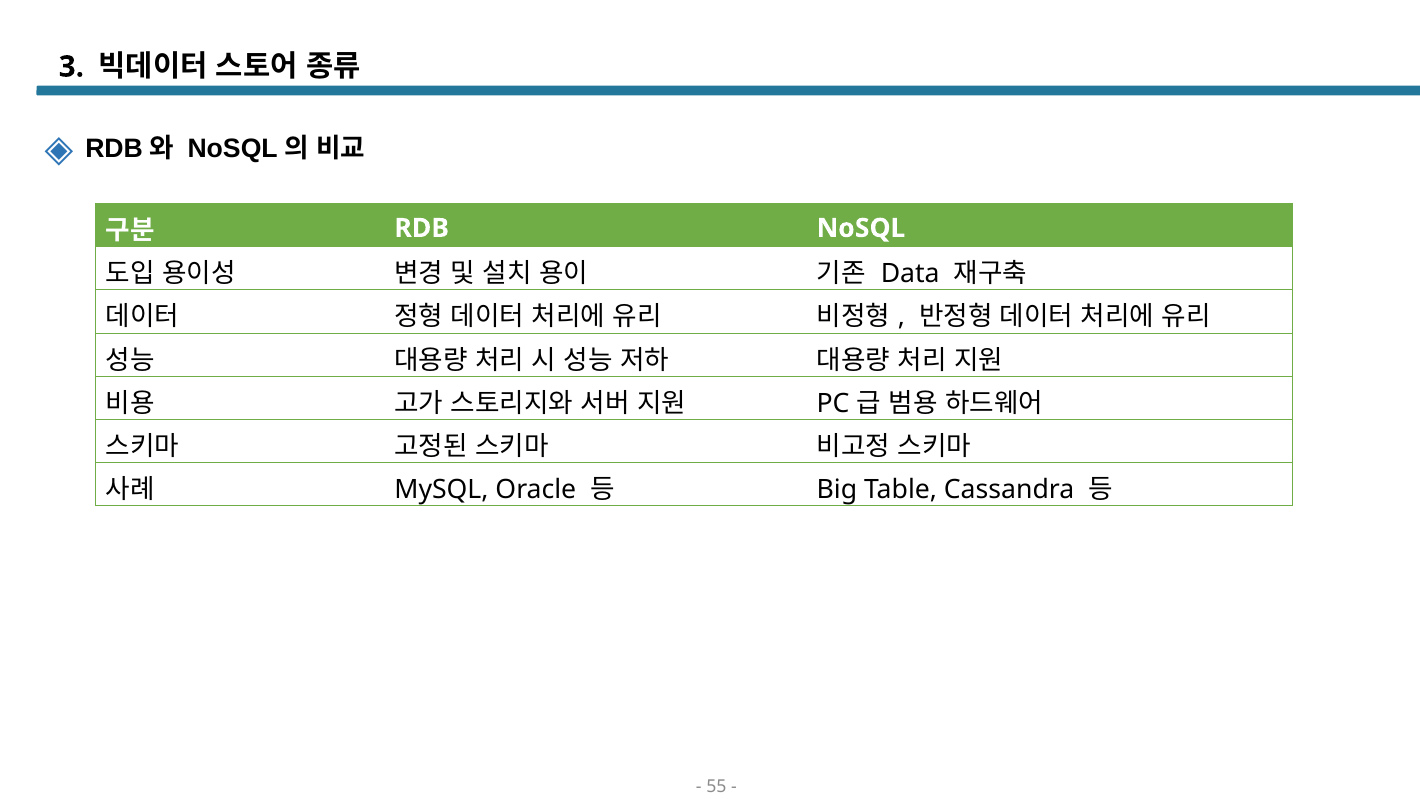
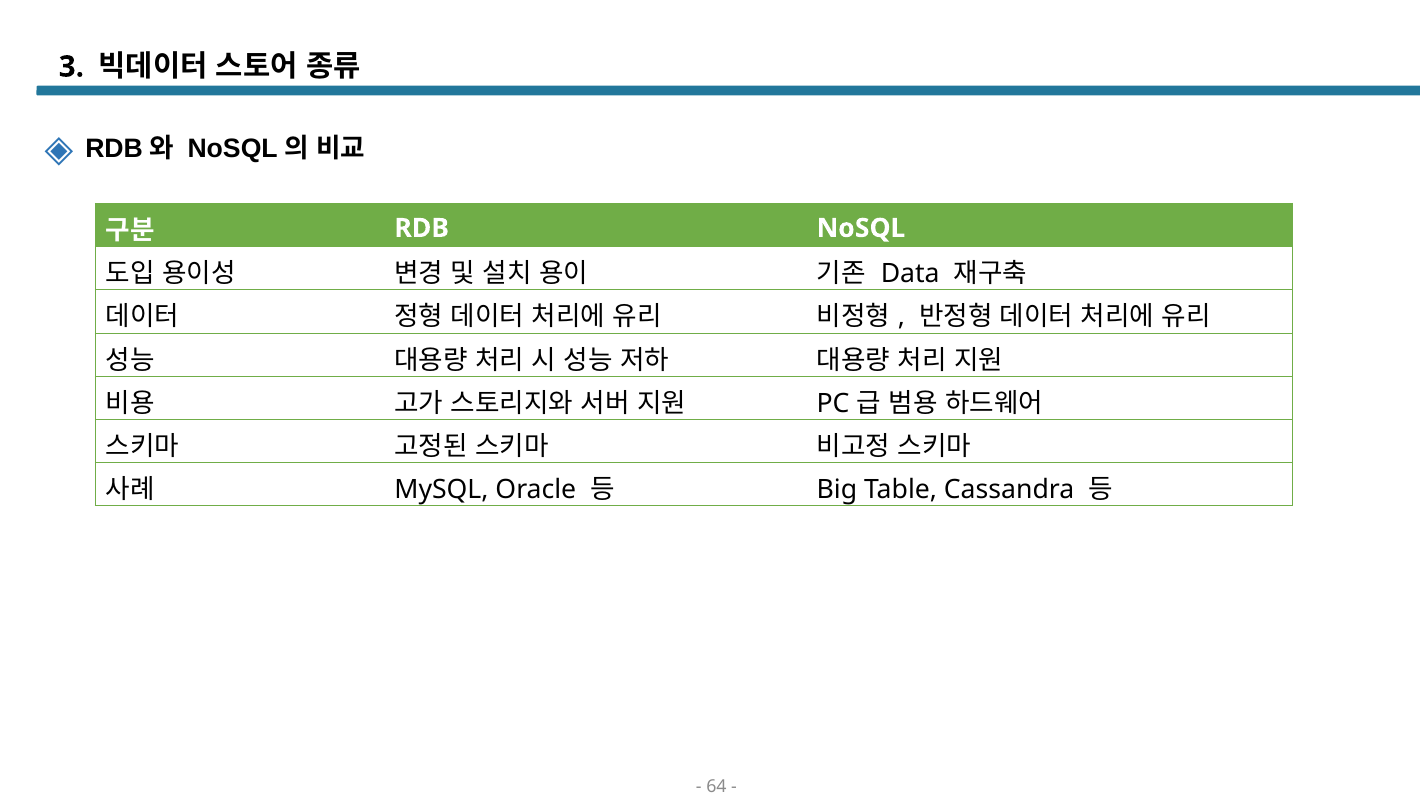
55: 55 -> 64 (716, 786)
